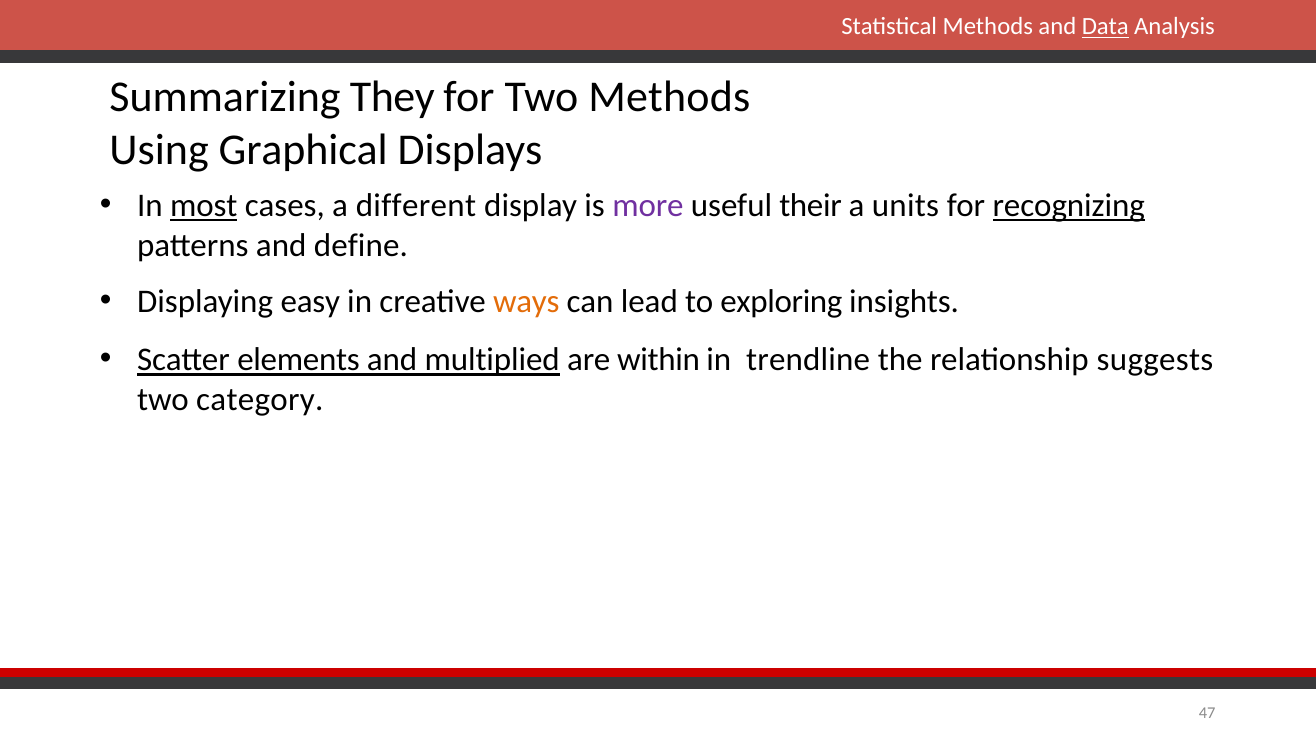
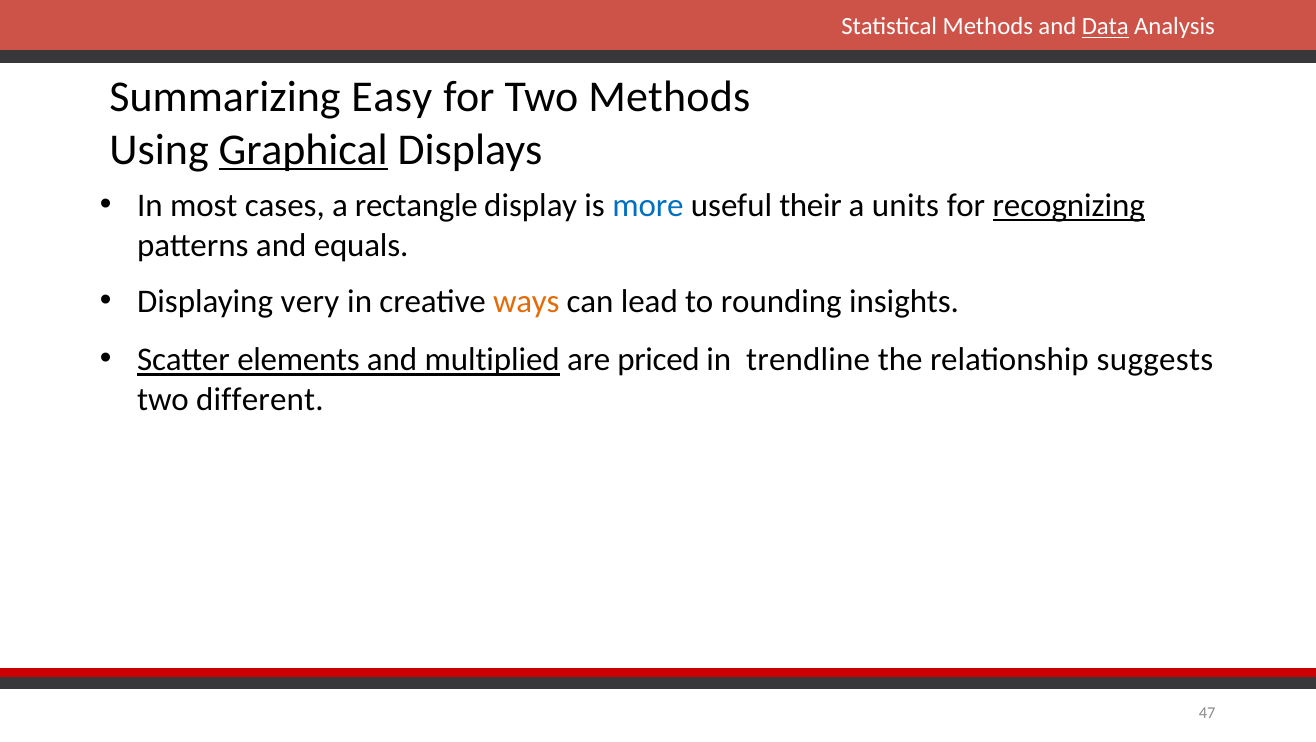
They: They -> Easy (392, 97)
Graphical underline: none -> present (303, 150)
most underline: present -> none (204, 206)
different: different -> rectangle (416, 206)
more colour: purple -> blue (648, 206)
define: define -> equals (361, 245)
easy: easy -> very (310, 302)
exploring: exploring -> rounding (781, 302)
within: within -> priced (659, 360)
category: category -> different (260, 400)
